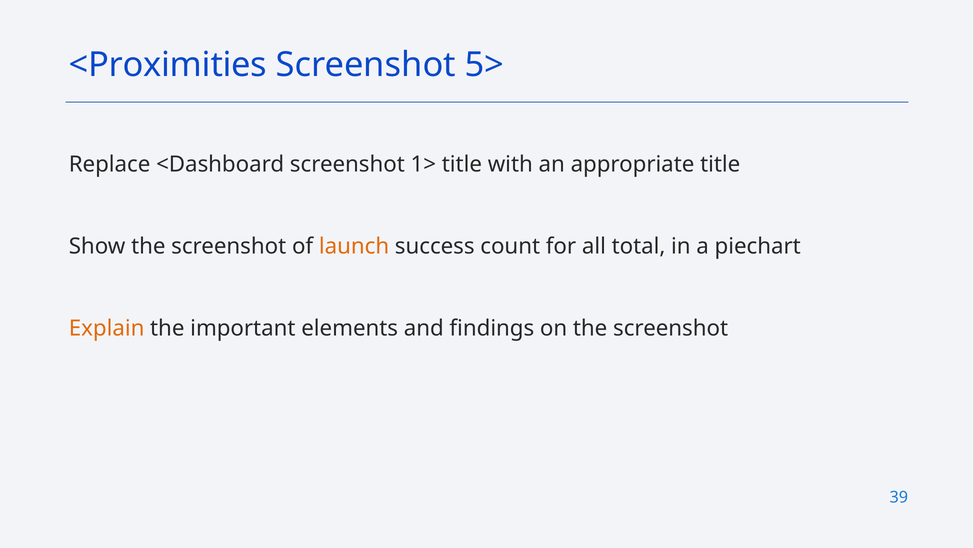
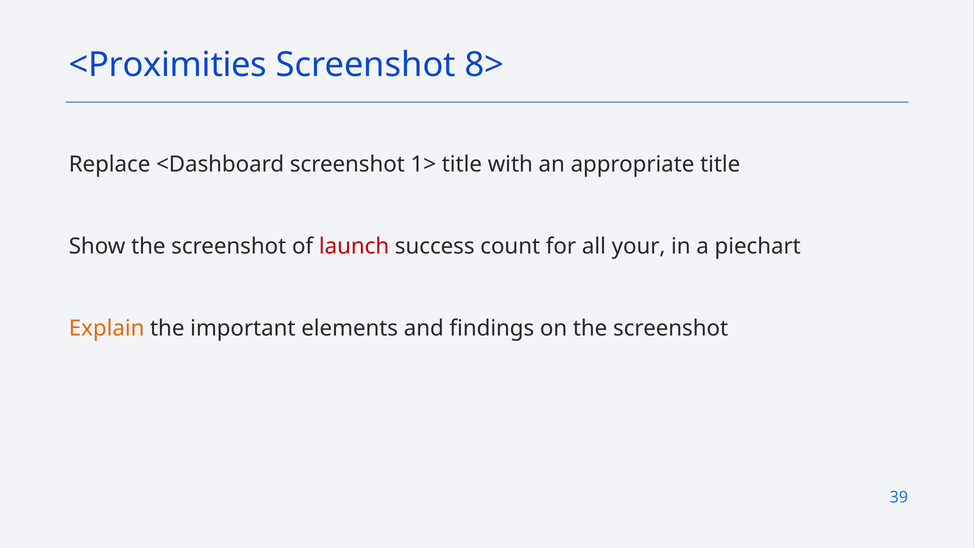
5>: 5> -> 8> (484, 65)
launch colour: orange -> red (354, 246)
total: total -> your (639, 246)
